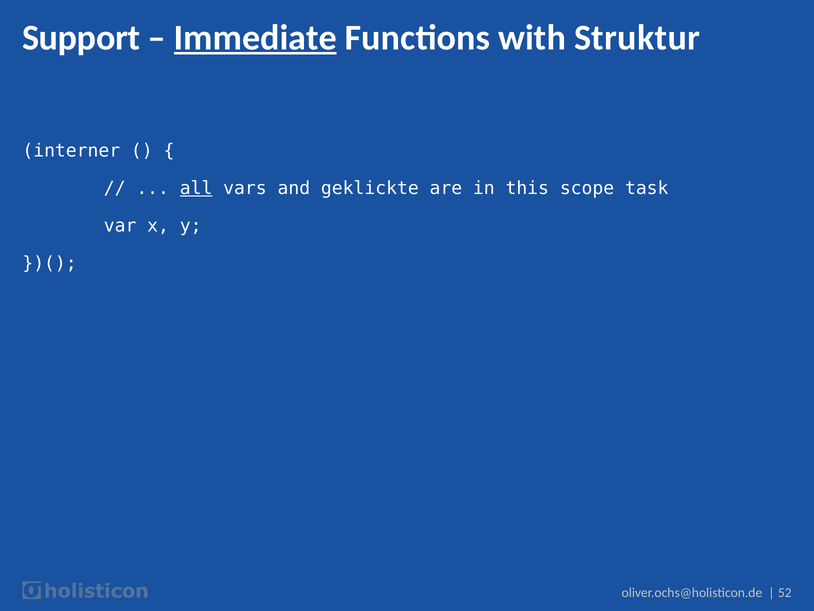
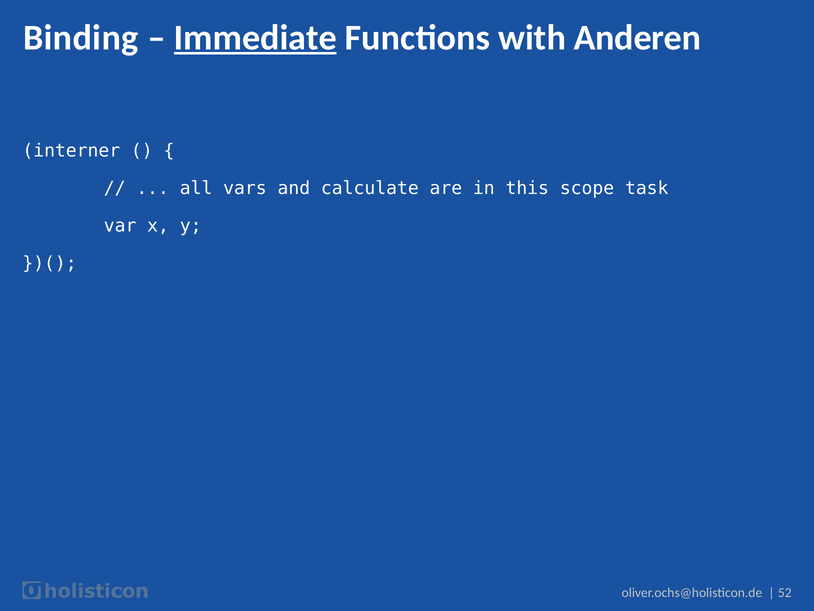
Support: Support -> Binding (81, 38)
Struktur: Struktur -> Anderen (638, 38)
all underline: present -> none (196, 188)
geklickte: geklickte -> calculate (370, 188)
